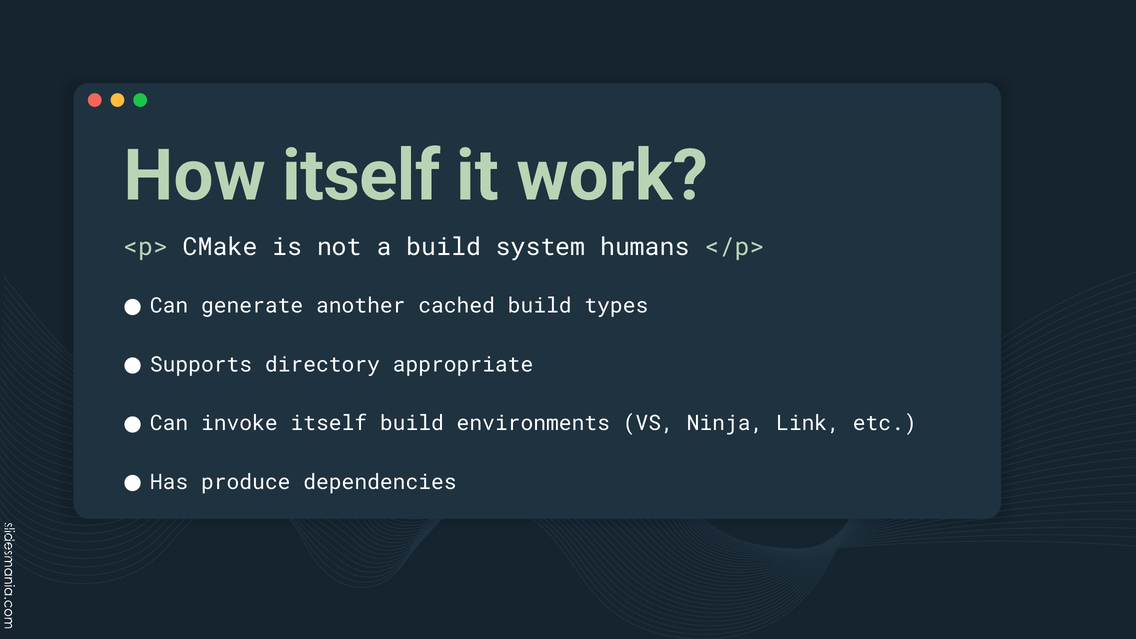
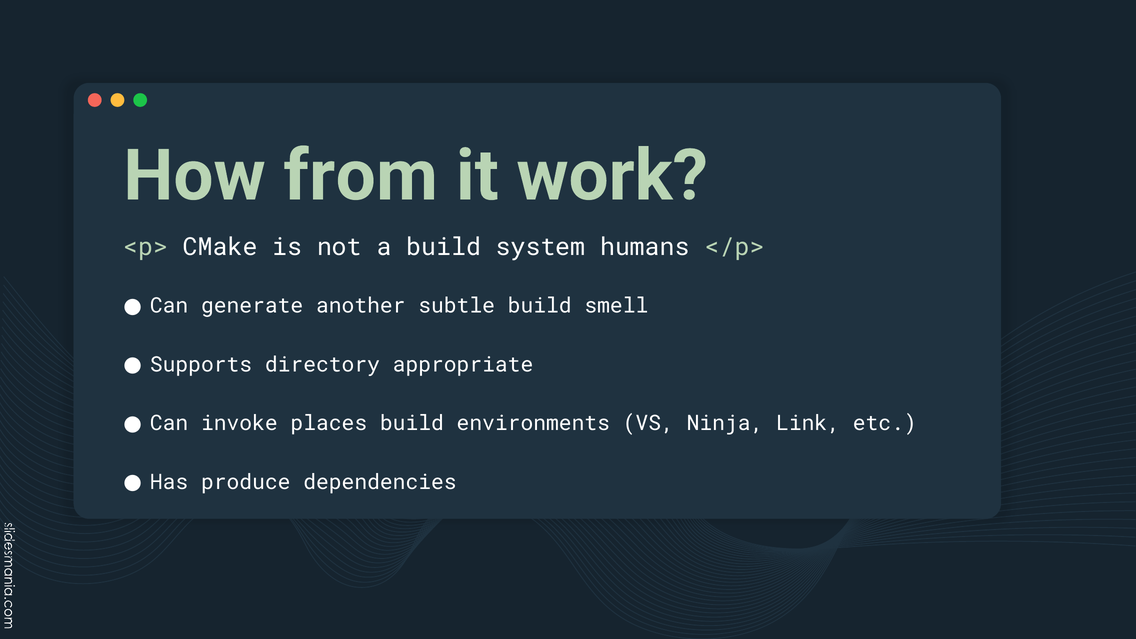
How itself: itself -> from (361, 176)
cached: cached -> subtle (457, 306)
types: types -> smell (616, 306)
invoke itself: itself -> places (329, 423)
